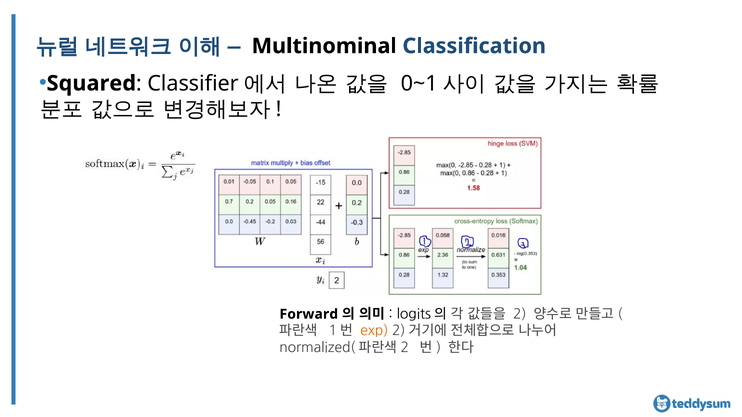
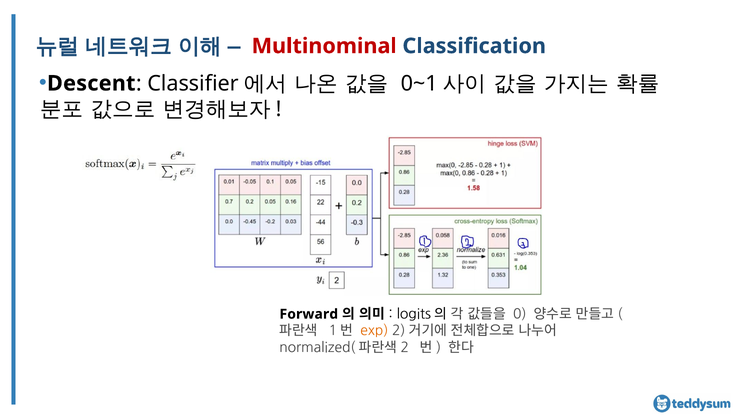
Multinominal colour: black -> red (324, 46)
Squared: Squared -> Descent (91, 83)
2: 2 -> 0 (520, 314)
